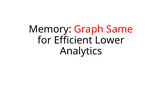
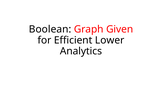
Memory: Memory -> Boolean (50, 29)
Same: Same -> Given (120, 29)
